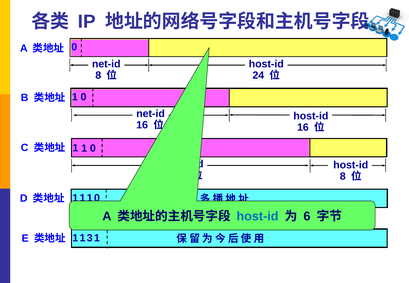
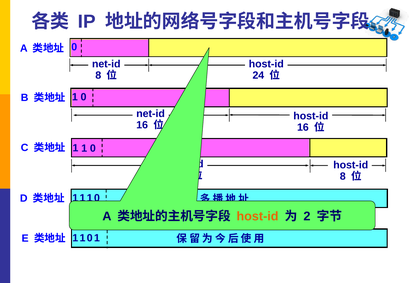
host-id colour: blue -> orange (257, 216)
6: 6 -> 2 (307, 216)
3: 3 -> 0 (90, 238)
